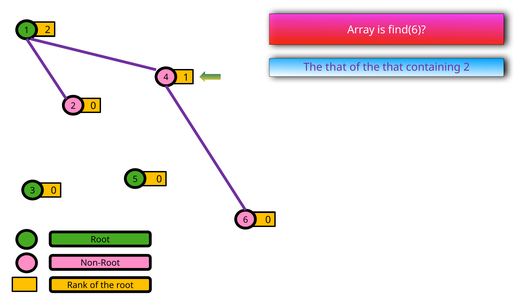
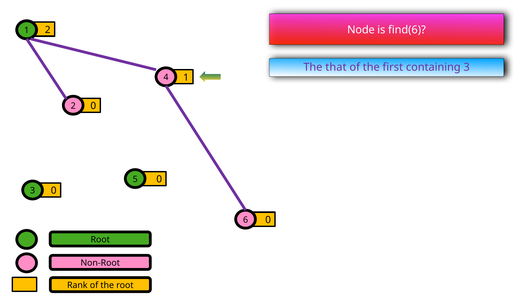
Array: Array -> Node (361, 30)
of the that: that -> first (393, 67)
containing 2: 2 -> 3 (467, 67)
